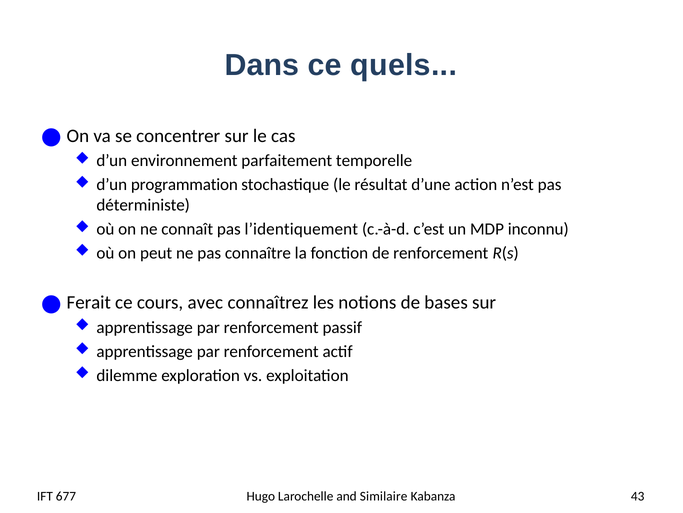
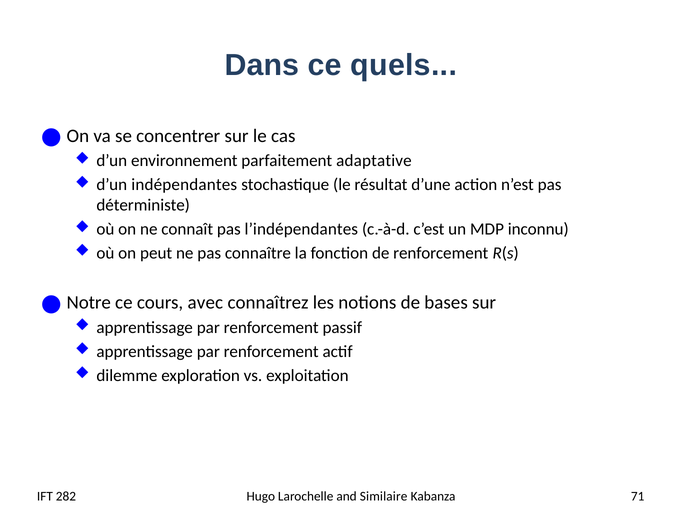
temporelle: temporelle -> adaptative (374, 161)
programmation: programmation -> indépendantes (184, 184)
l’identiquement: l’identiquement -> l’indépendantes (301, 229)
Ferait: Ferait -> Notre (89, 302)
677: 677 -> 282 (66, 495)
43: 43 -> 71 (638, 495)
